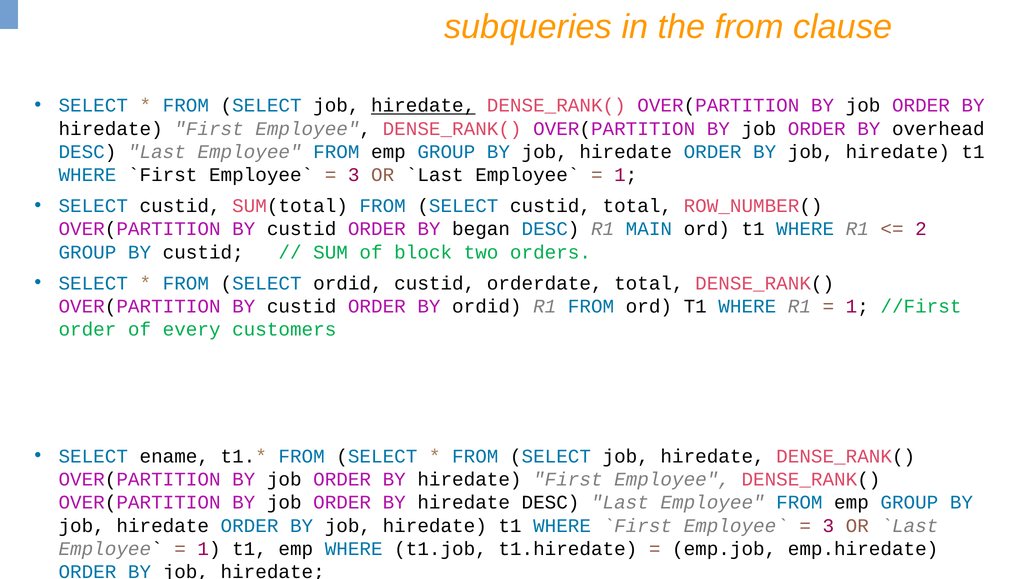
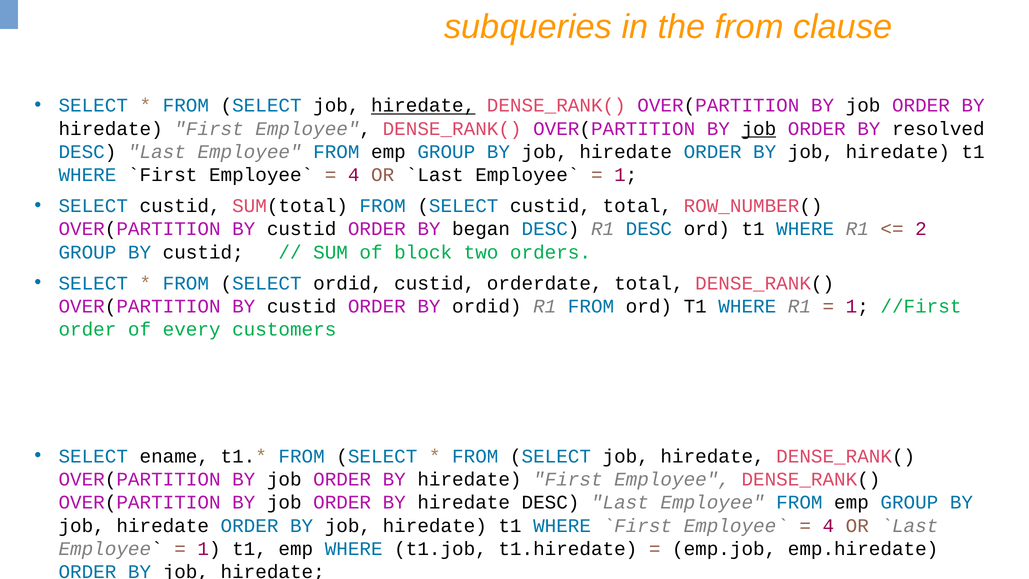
job underline: none -> present (759, 129)
overhead: overhead -> resolved (938, 129)
3: 3 -> 4 (354, 175)
R1 MAIN: MAIN -> DESC (649, 229)
3: 3 -> 4 (828, 525)
